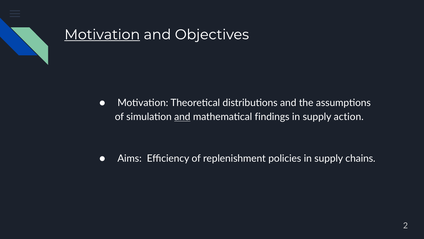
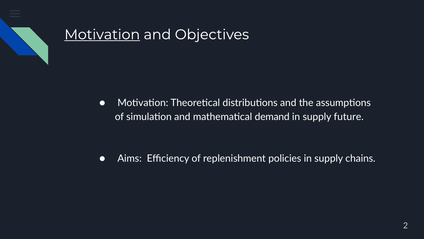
and underline: present -> none (182, 117)
findings: findings -> demand (272, 117)
action: action -> future (349, 117)
